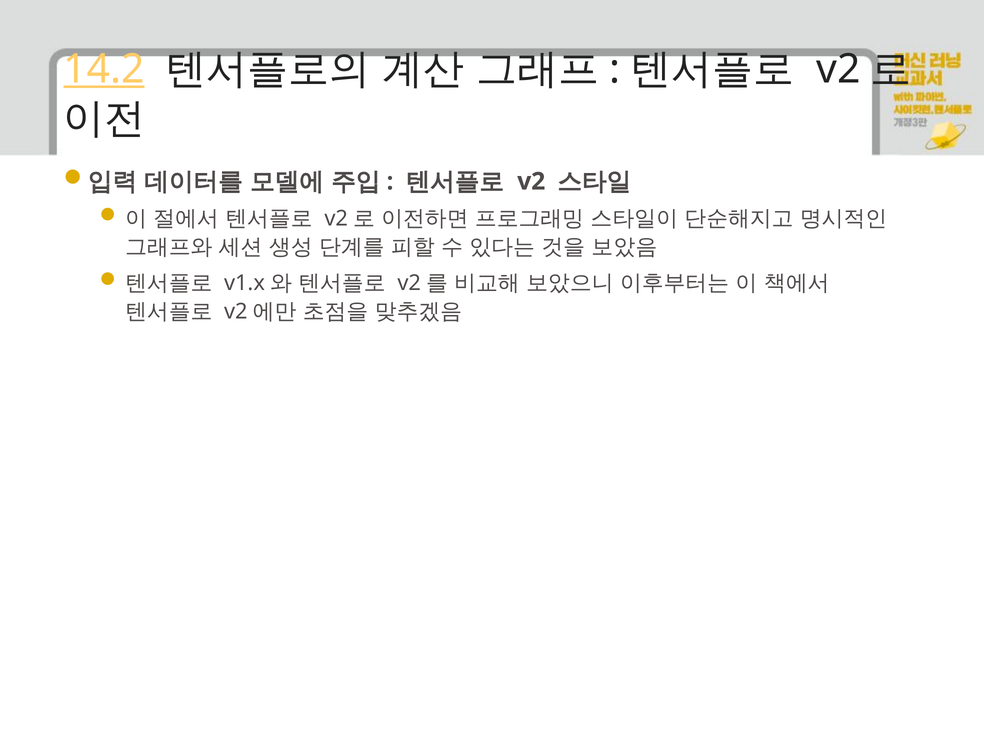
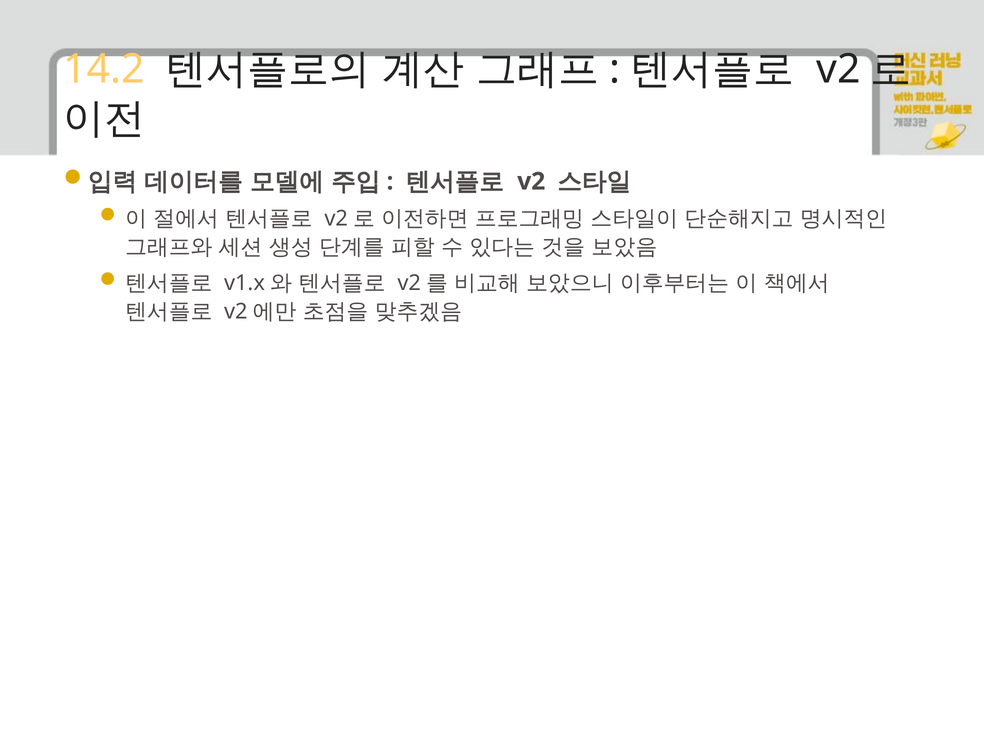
14.2 underline: present -> none (104, 69)
